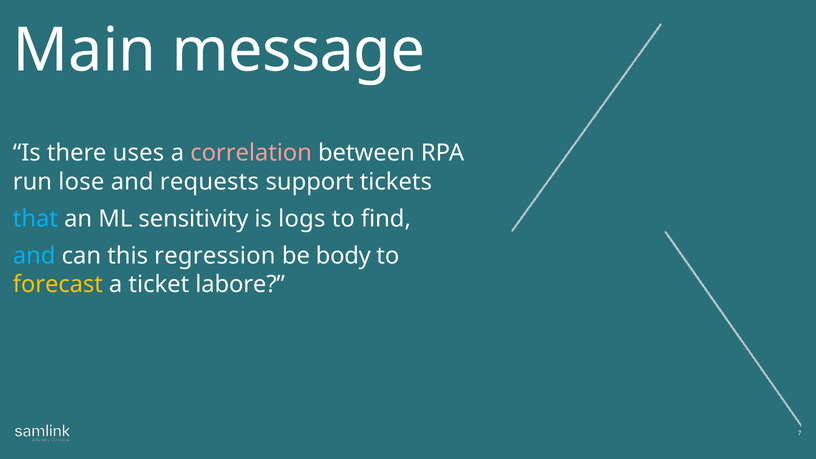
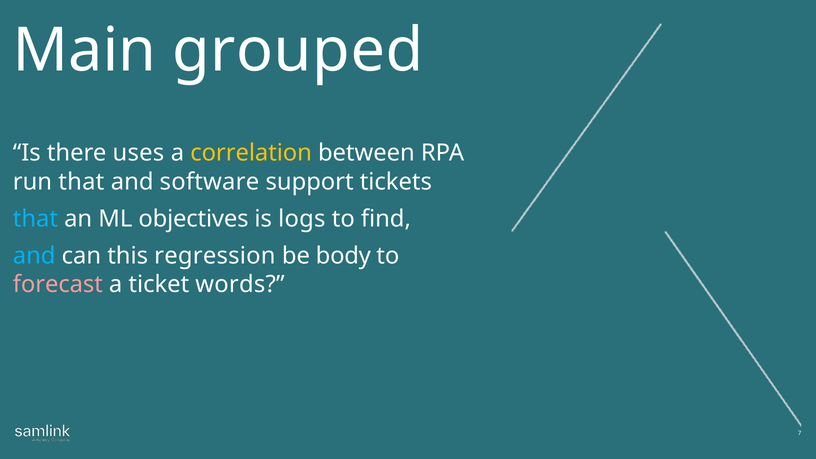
message: message -> grouped (298, 51)
correlation colour: pink -> yellow (251, 153)
run lose: lose -> that (81, 182)
requests: requests -> software (209, 182)
sensitivity: sensitivity -> objectives (194, 219)
forecast colour: yellow -> pink (58, 284)
labore: labore -> words (240, 284)
